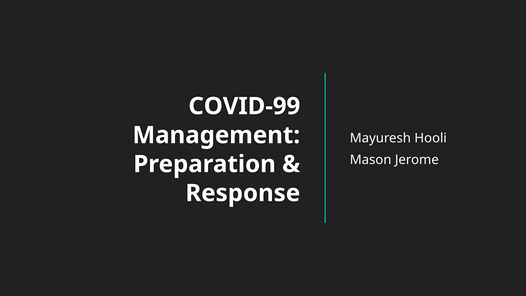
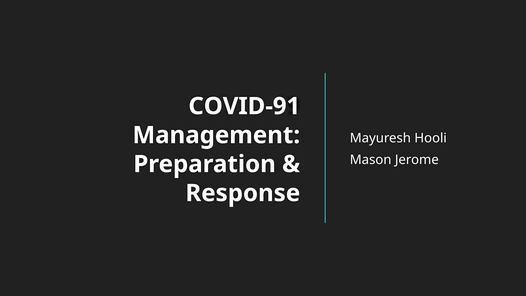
COVID-99: COVID-99 -> COVID-91 (244, 106)
